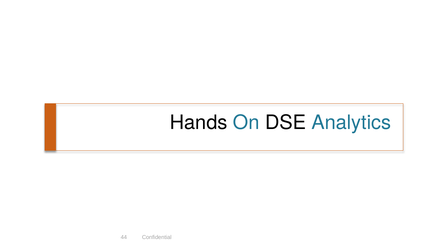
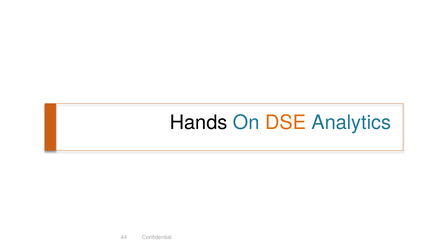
DSE colour: black -> orange (286, 123)
